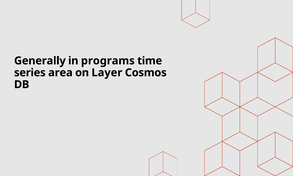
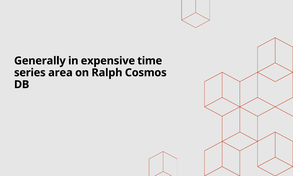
programs: programs -> expensive (108, 61)
Layer: Layer -> Ralph (107, 73)
